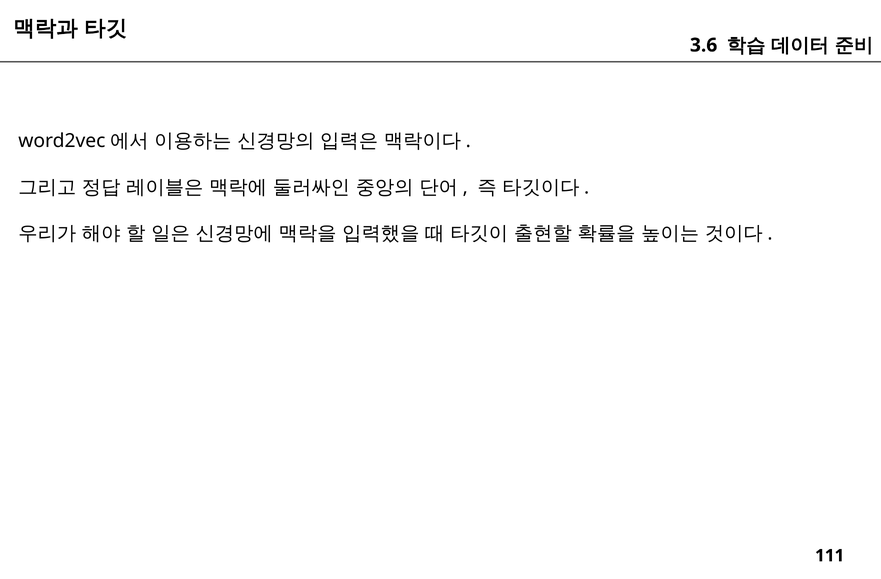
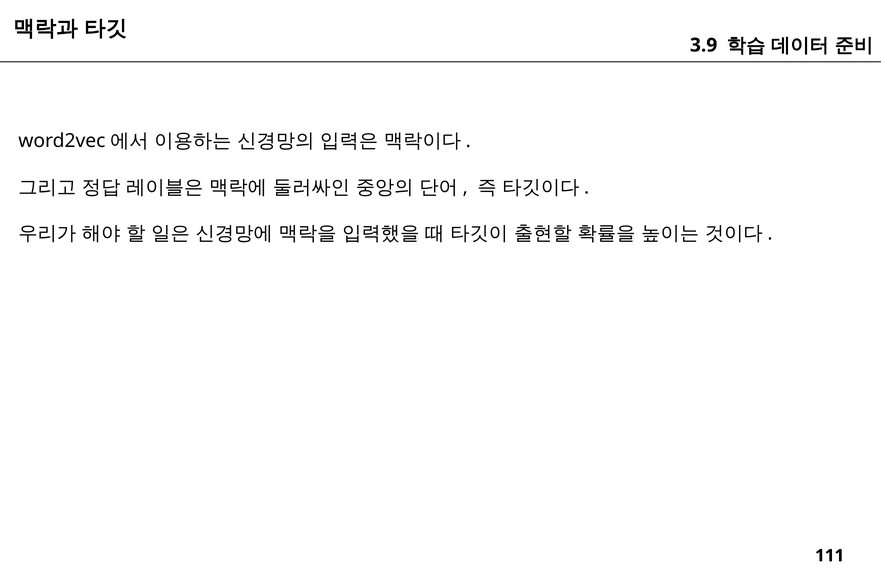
3.6: 3.6 -> 3.9 (704, 45)
